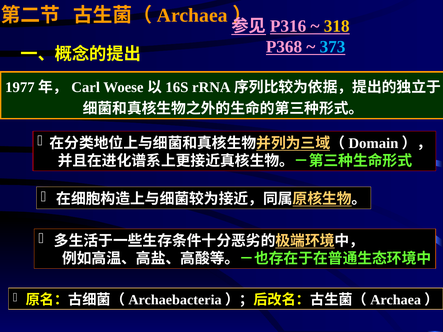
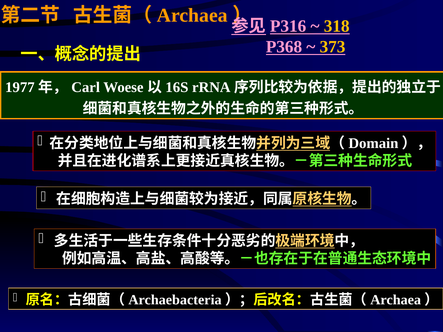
373 colour: light blue -> yellow (333, 47)
